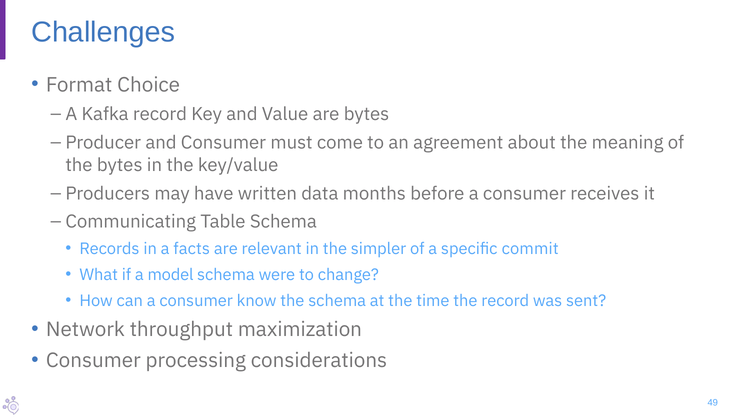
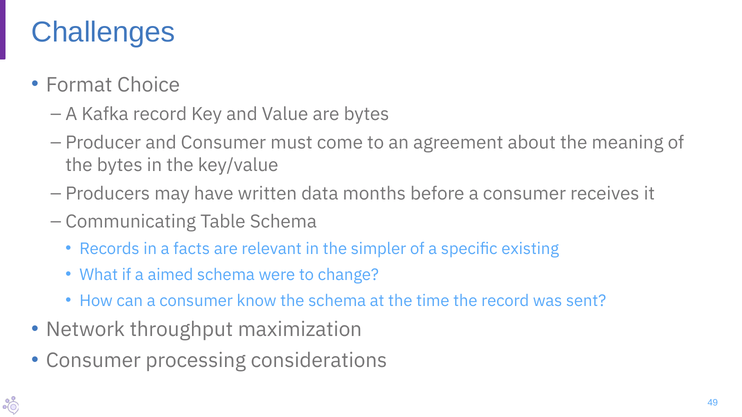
commit: commit -> existing (530, 249)
model: model -> aimed (170, 275)
